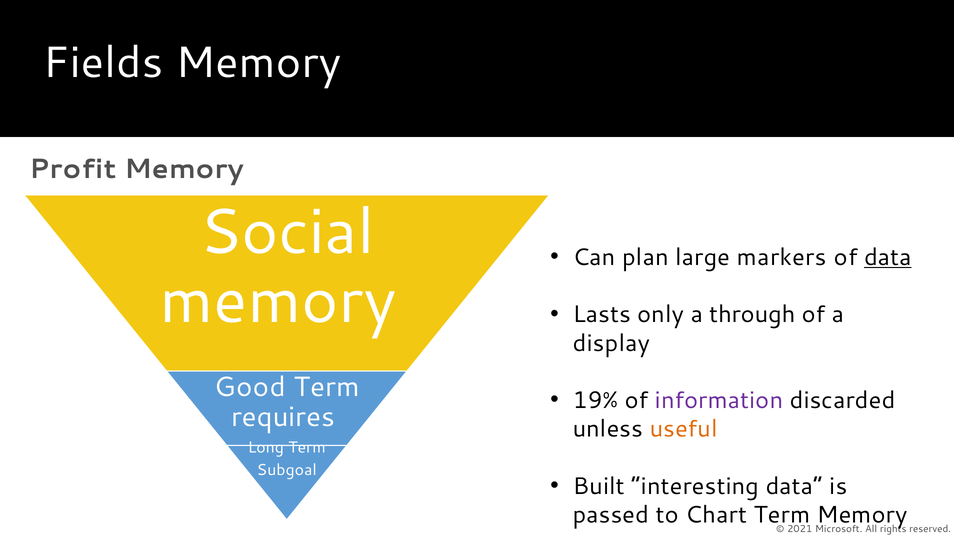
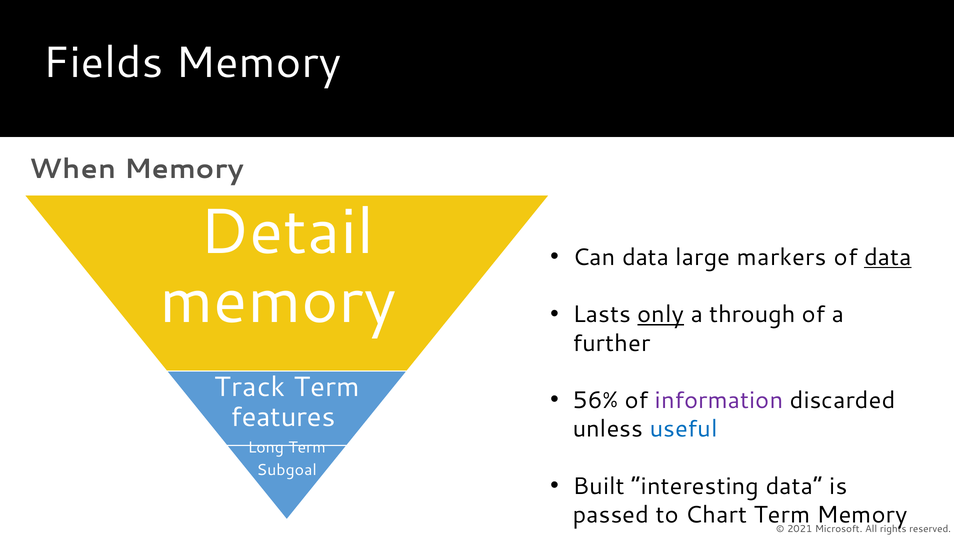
Profit: Profit -> When (73, 169)
Social: Social -> Detail (287, 232)
Can plan: plan -> data (646, 257)
only underline: none -> present (661, 314)
display: display -> further (612, 343)
Good: Good -> Track (250, 387)
19%: 19% -> 56% (595, 400)
requires: requires -> features (283, 417)
useful colour: orange -> blue (684, 429)
